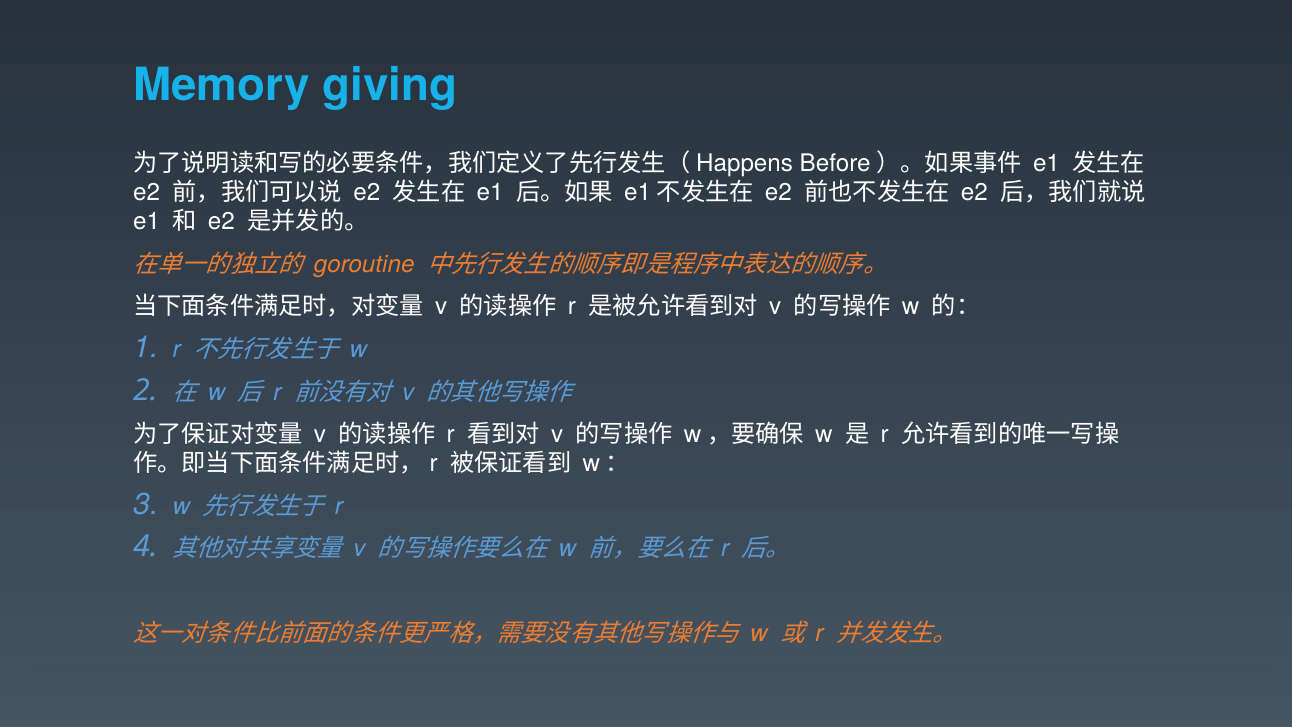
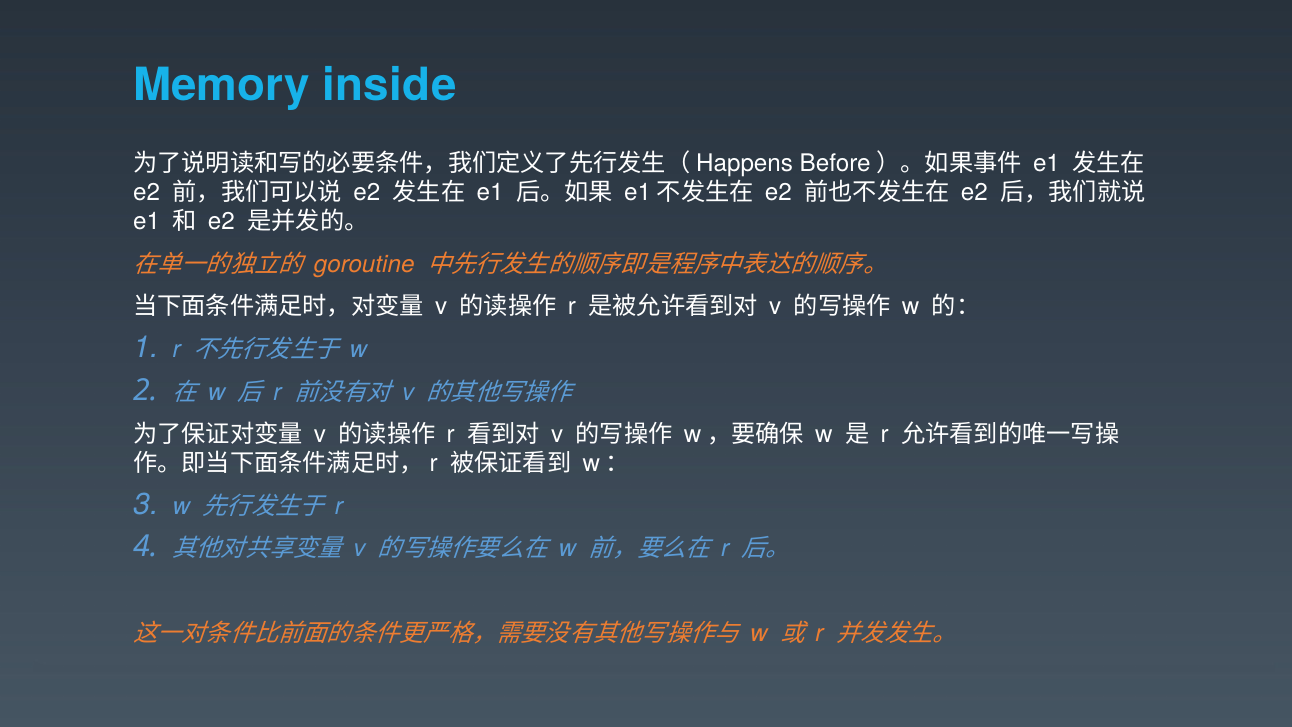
giving: giving -> inside (390, 85)
